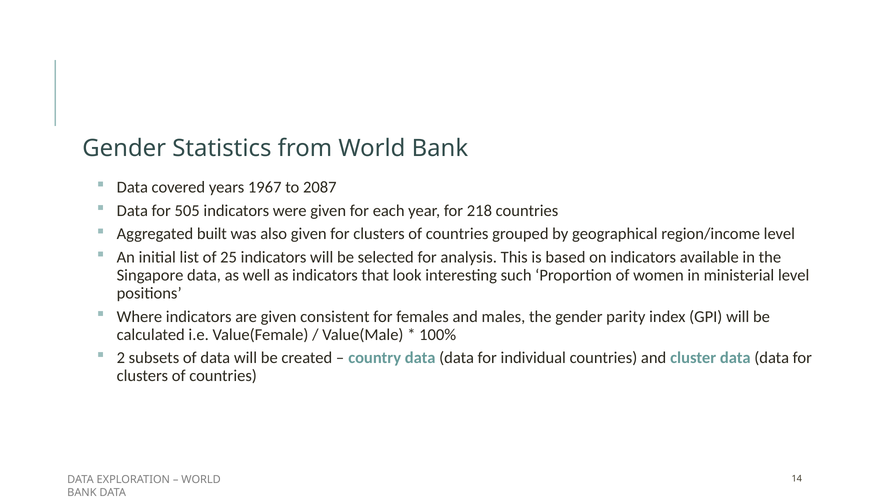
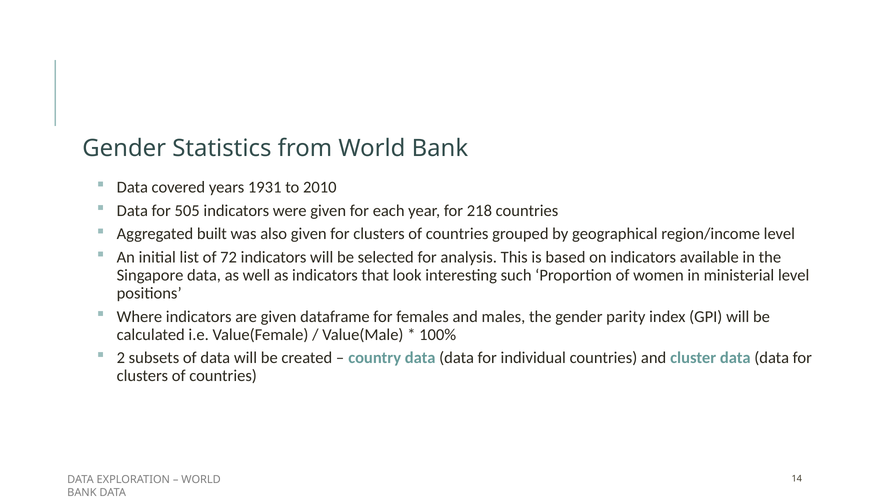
1967: 1967 -> 1931 (265, 187)
2087: 2087 -> 2010 (320, 187)
25: 25 -> 72 (229, 257)
consistent: consistent -> dataframe (335, 316)
